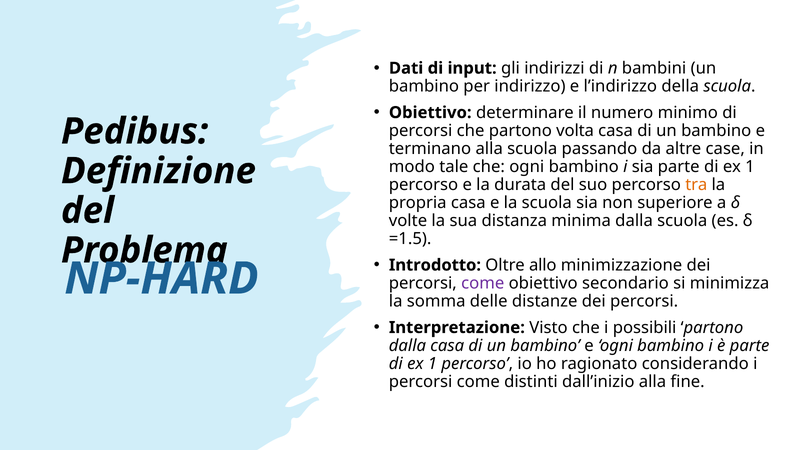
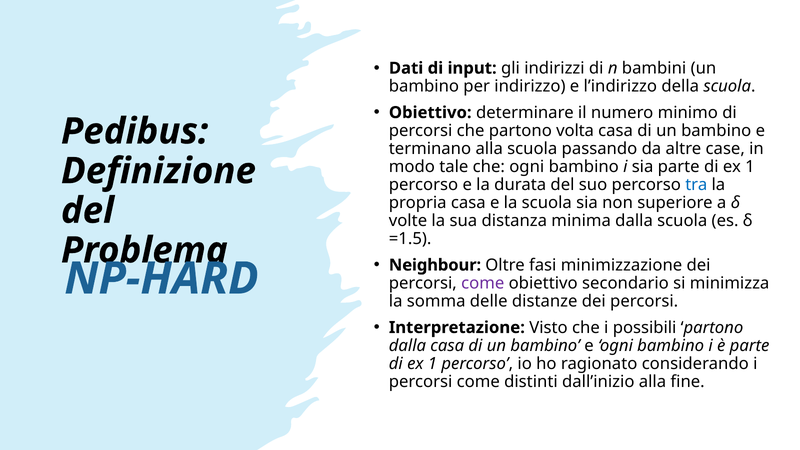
tra colour: orange -> blue (696, 185)
Introdotto: Introdotto -> Neighbour (435, 265)
allo: allo -> fasi (543, 265)
